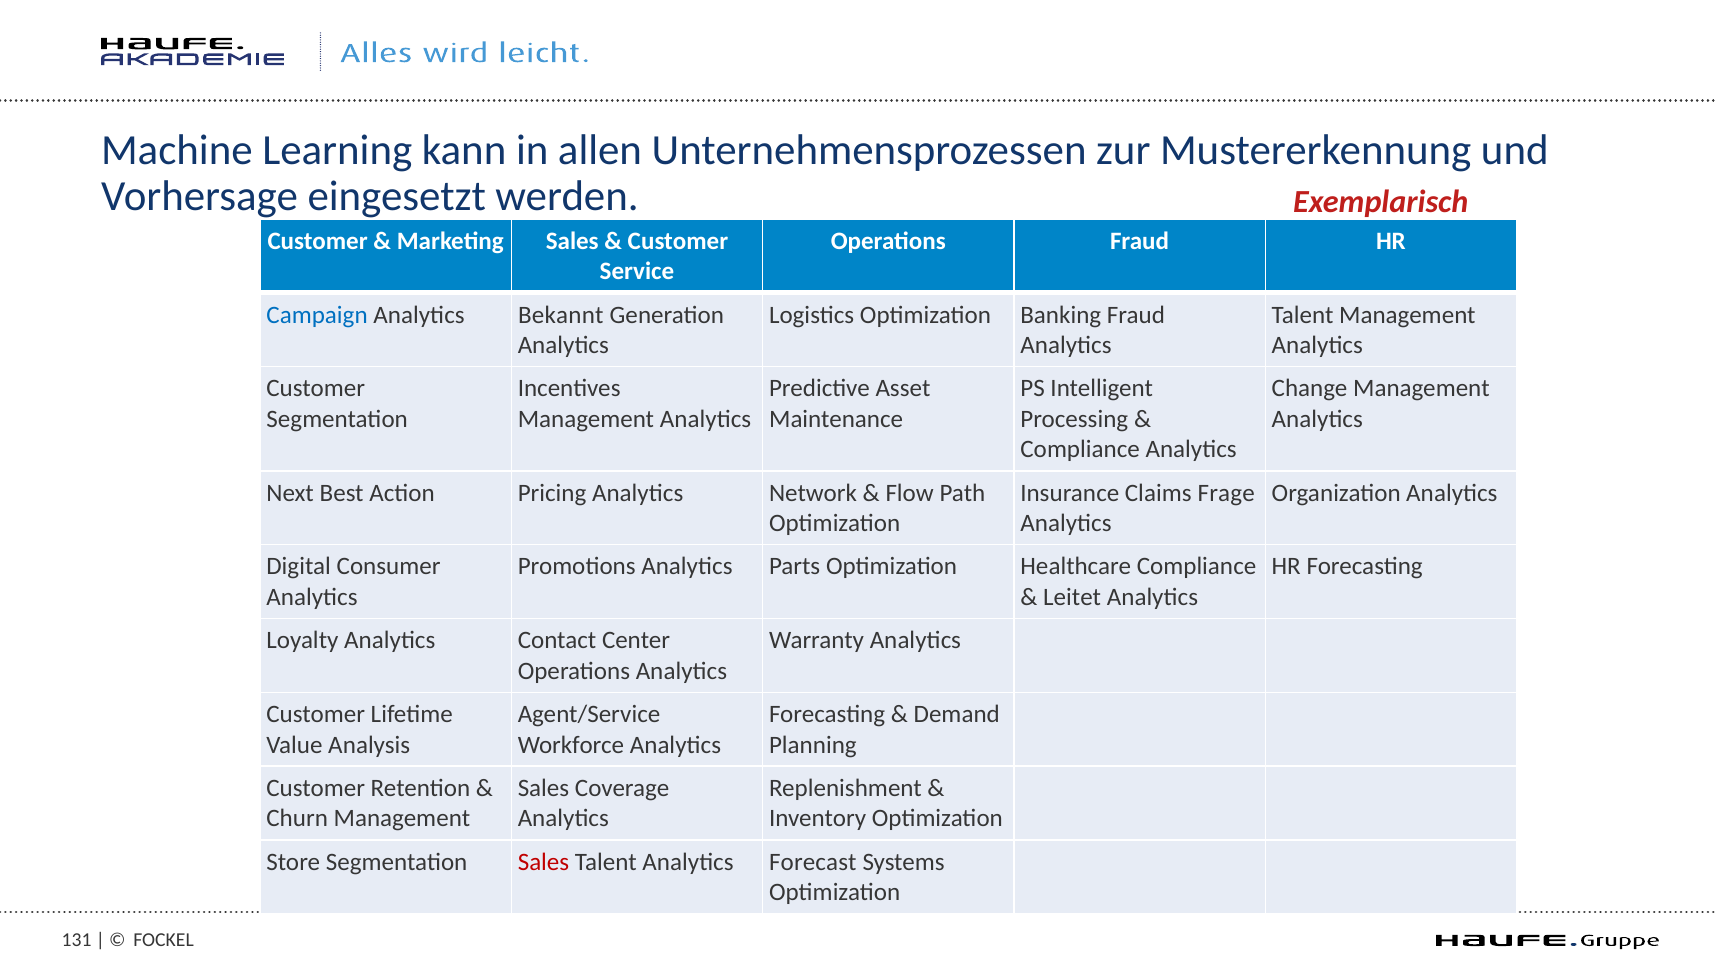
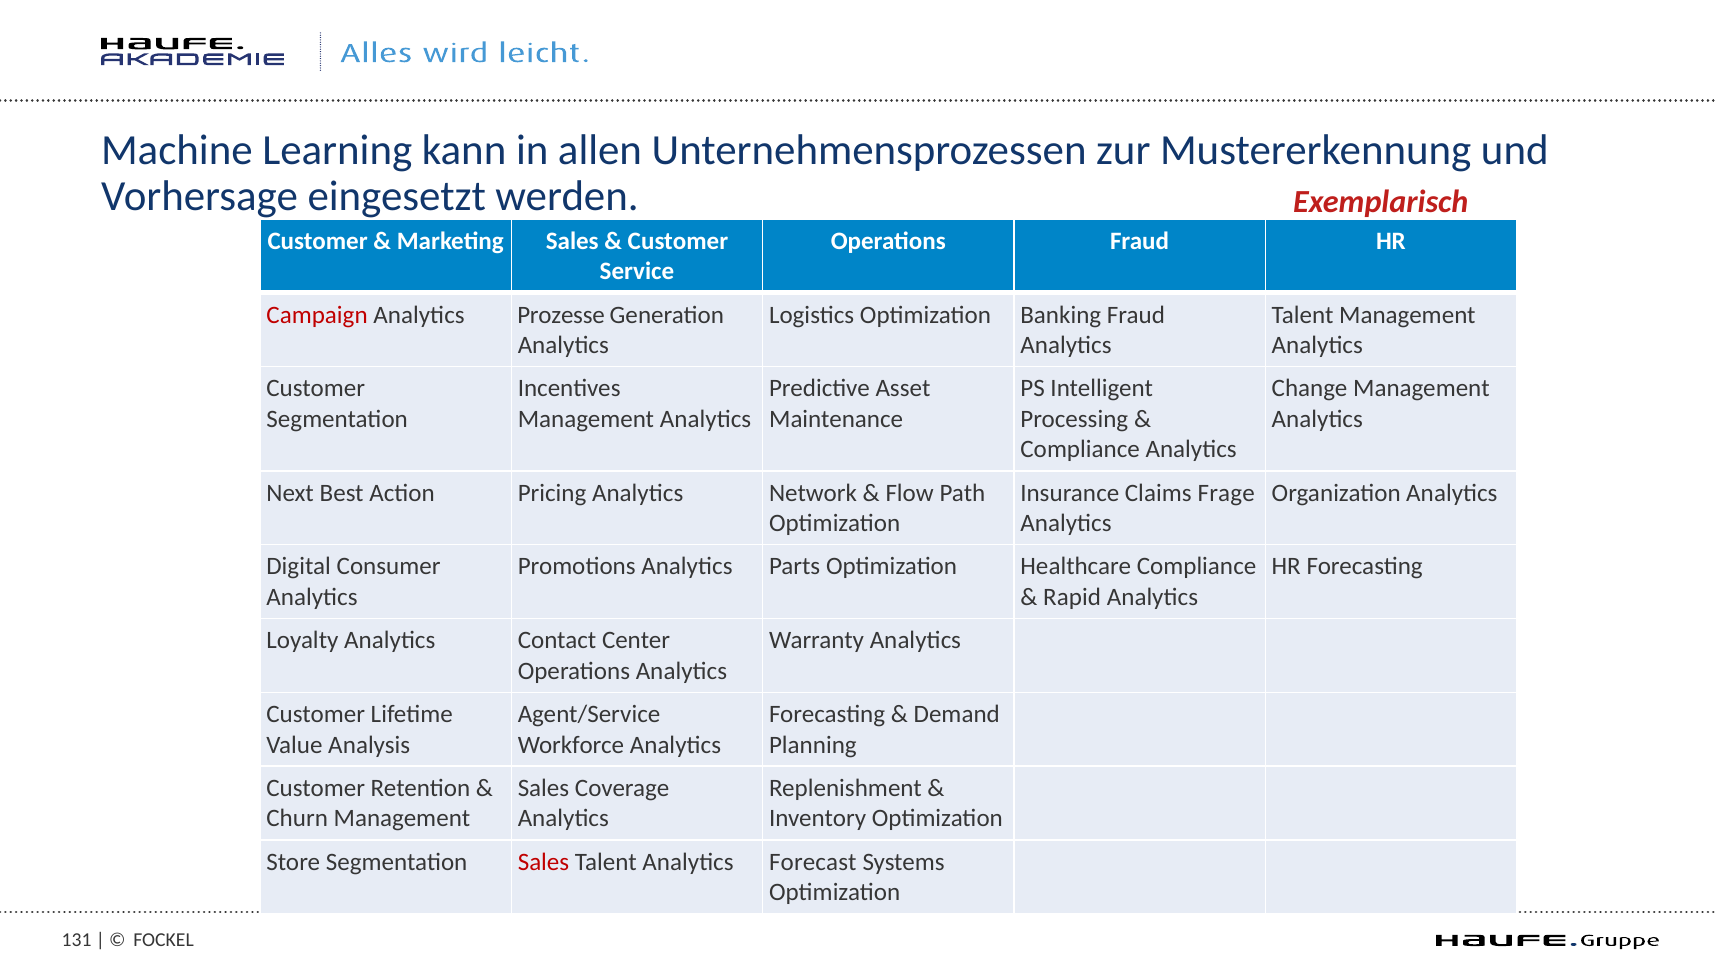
Campaign colour: blue -> red (317, 315)
Bekannt: Bekannt -> Prozesse (561, 315)
Leitet: Leitet -> Rapid (1072, 597)
